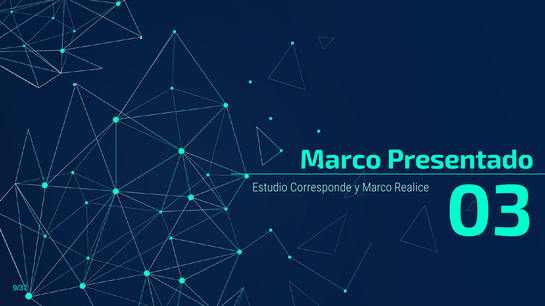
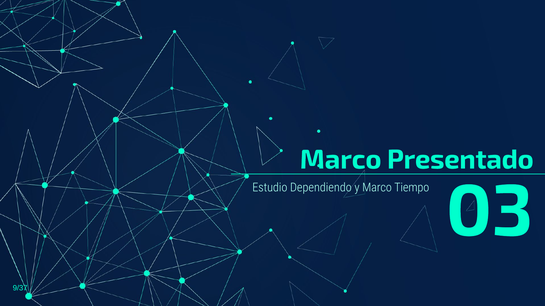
Corresponde: Corresponde -> Dependiendo (321, 188)
Realice: Realice -> Tiempo (412, 188)
